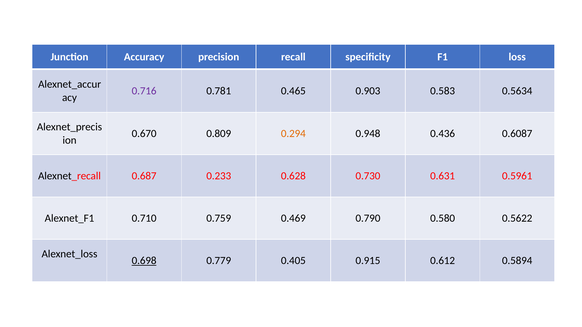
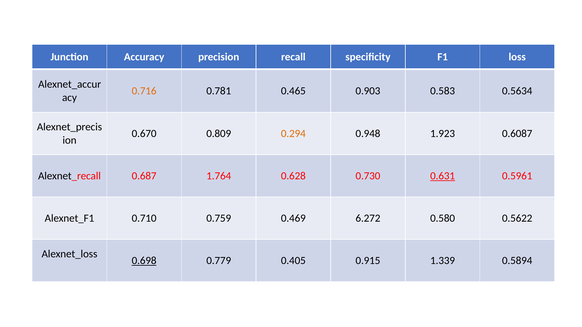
0.716 colour: purple -> orange (144, 91)
0.436: 0.436 -> 1.923 (443, 134)
0.233: 0.233 -> 1.764 (219, 176)
0.631 underline: none -> present (443, 176)
0.790: 0.790 -> 6.272 (368, 219)
0.612: 0.612 -> 1.339 (443, 261)
